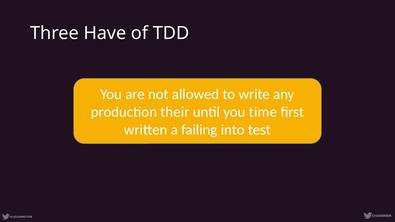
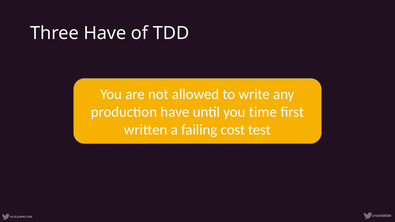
production their: their -> have (175, 112)
into: into -> cost (233, 130)
